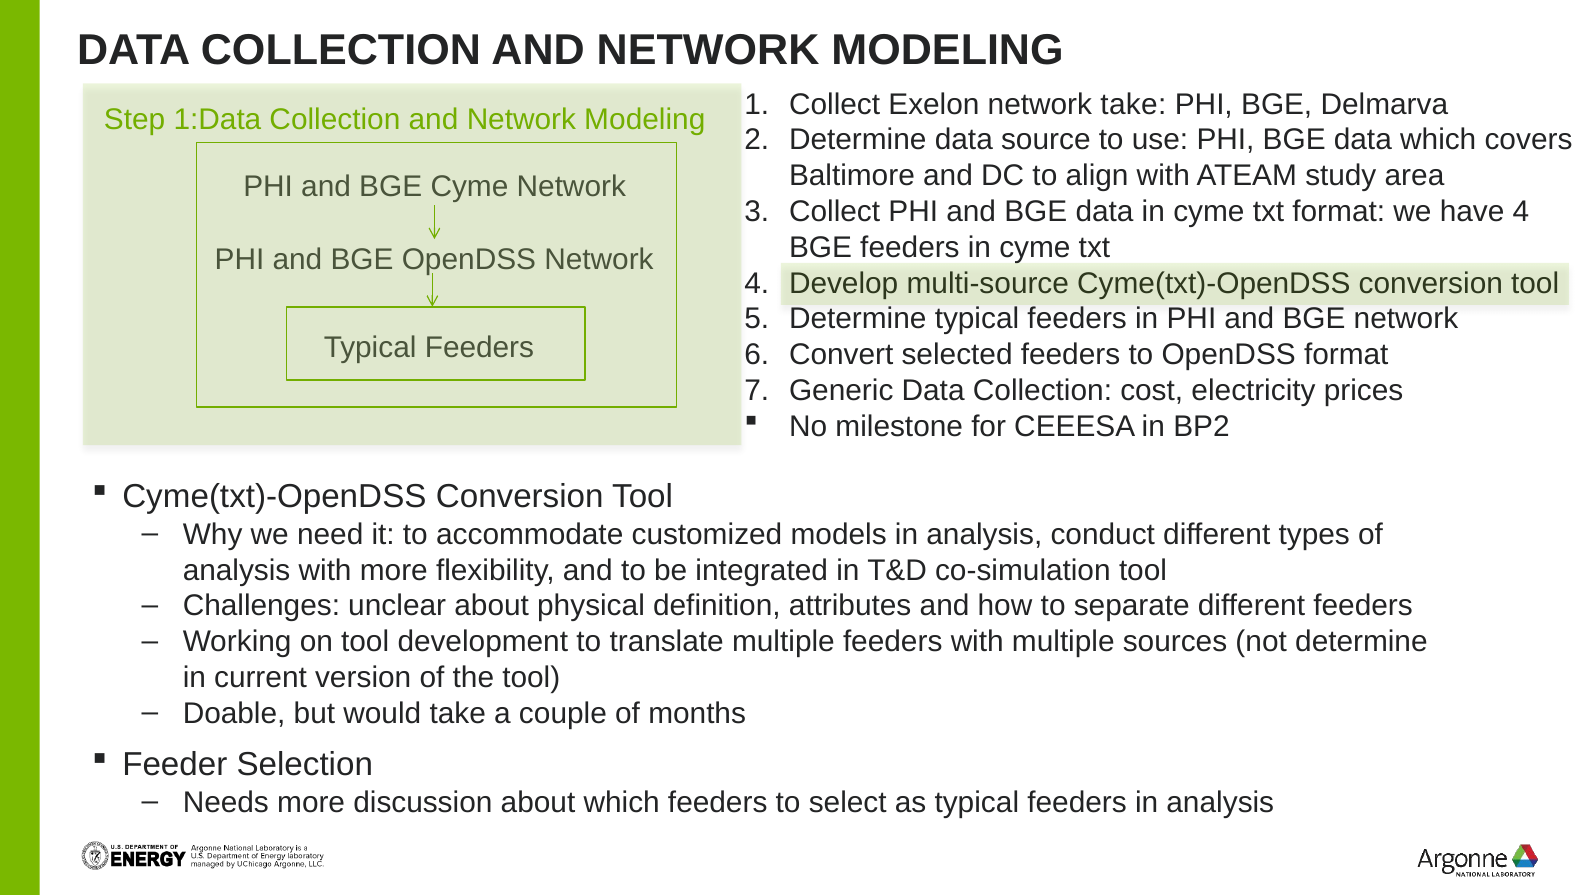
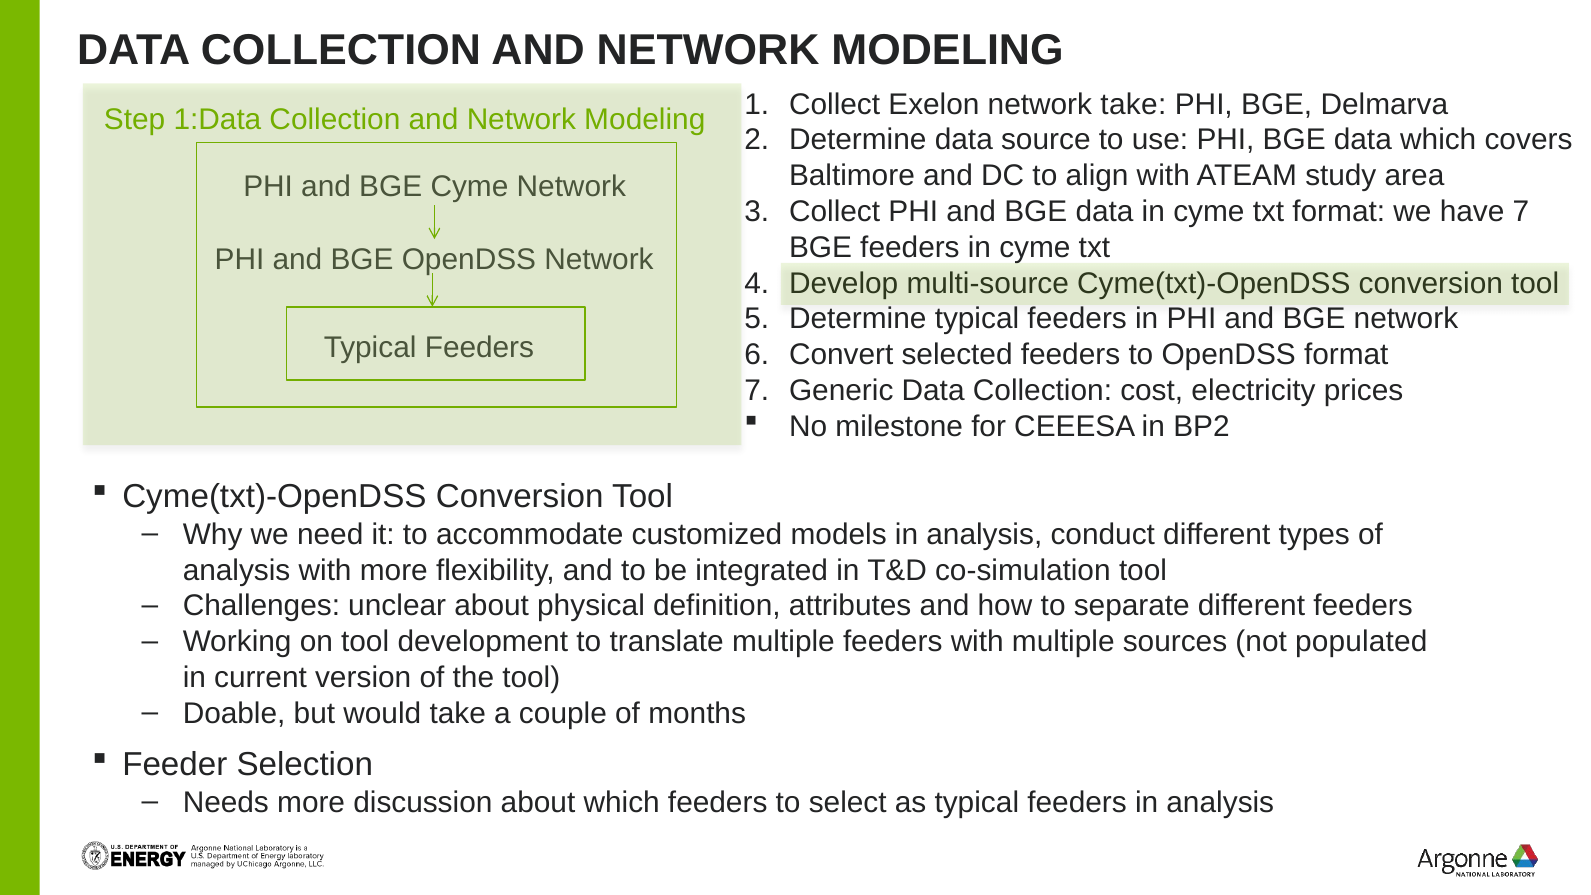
have 4: 4 -> 7 (1521, 212)
not determine: determine -> populated (1361, 642)
